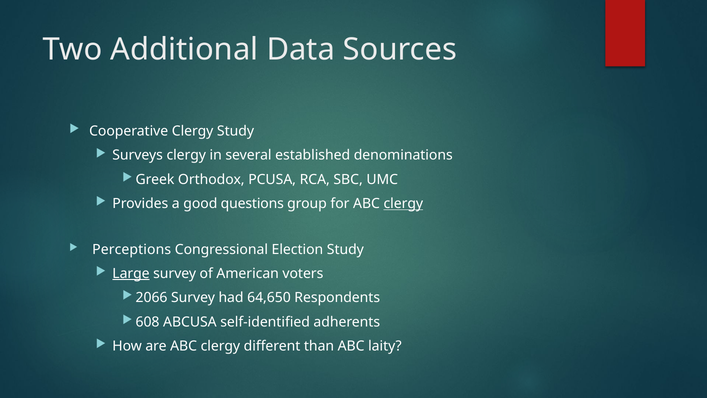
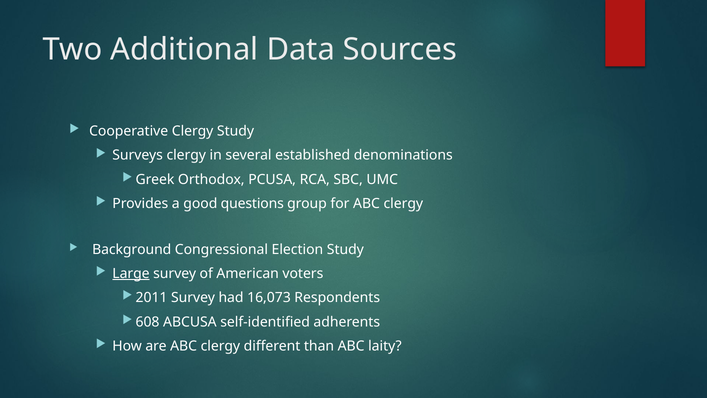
clergy underline: present -> none (403, 204)
Perceptions: Perceptions -> Background (132, 249)
2066: 2066 -> 2011 (152, 297)
64,650: 64,650 -> 16,073 (269, 297)
